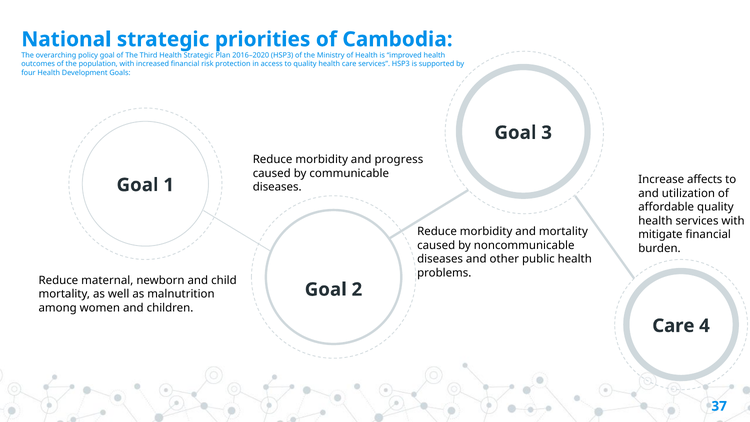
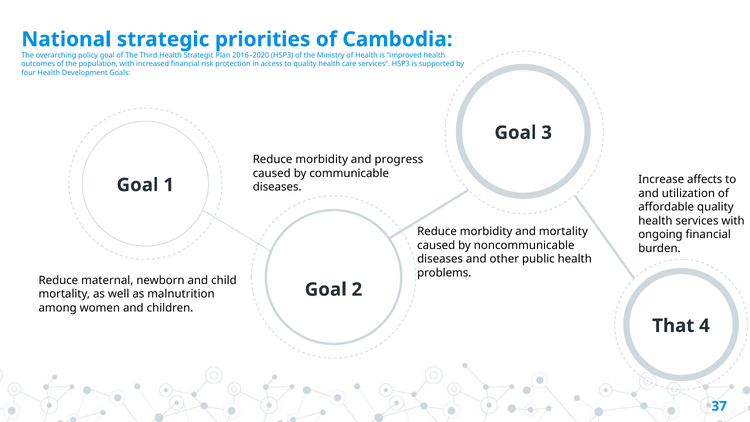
mitigate: mitigate -> ongoing (660, 234)
Care: Care -> That (673, 326)
